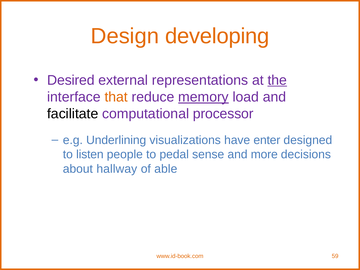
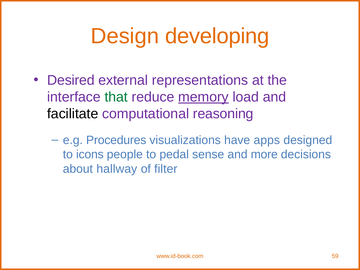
the underline: present -> none (277, 80)
that colour: orange -> green (116, 97)
processor: processor -> reasoning (223, 114)
Underlining: Underlining -> Procedures (116, 140)
enter: enter -> apps (267, 140)
listen: listen -> icons (90, 154)
able: able -> filter (166, 169)
